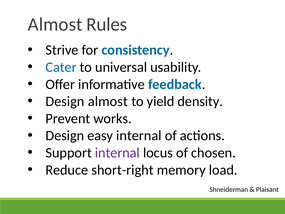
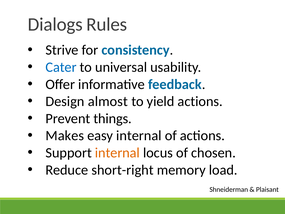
Almost: Almost -> Dialogs (55, 24)
yield density: density -> actions (200, 101)
works: works -> things (113, 118)
Design: Design -> Makes (65, 136)
internal colour: purple -> orange (117, 153)
